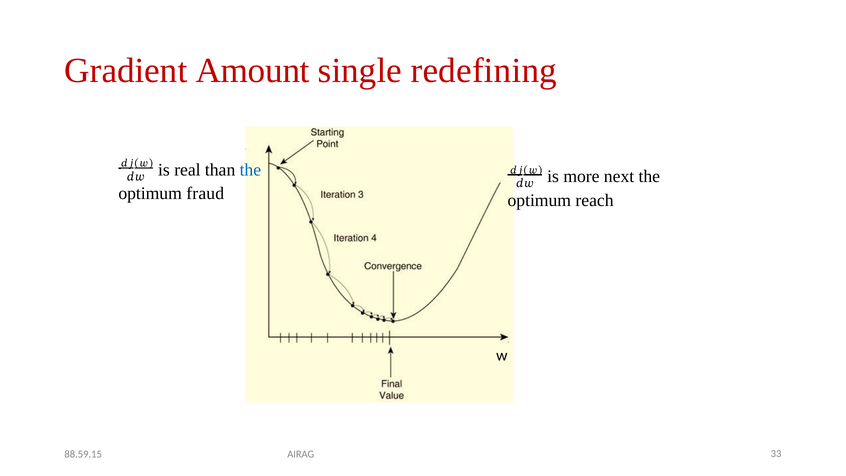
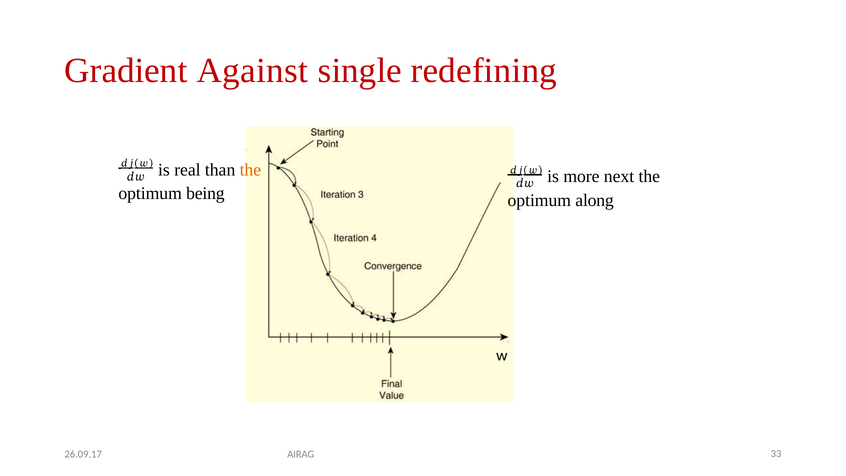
Amount: Amount -> Against (252, 70)
the colour: blue -> orange (250, 170)
fraud: fraud -> being (205, 194)
reach: reach -> along (595, 200)
88.59.15: 88.59.15 -> 26.09.17 (83, 454)
